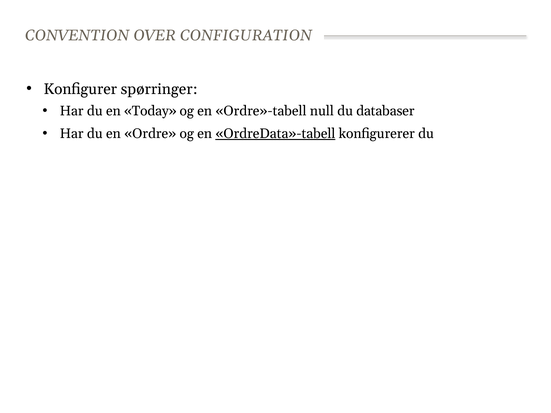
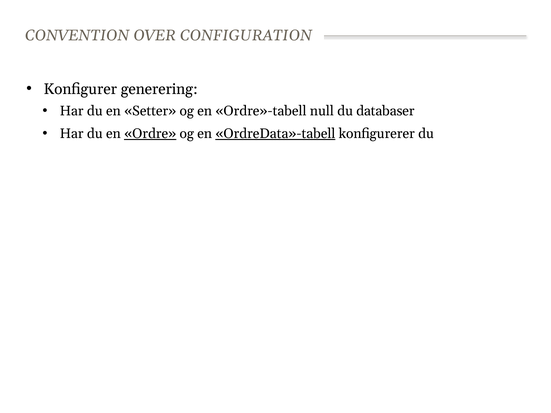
spørringer: spørringer -> generering (159, 89)
Today: Today -> Setter (150, 111)
Ordre underline: none -> present (150, 134)
